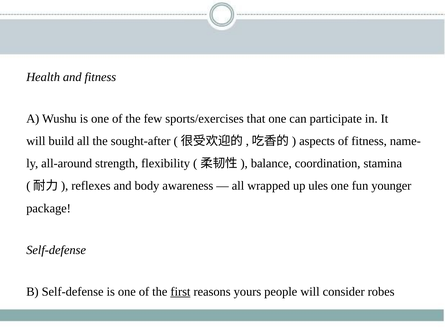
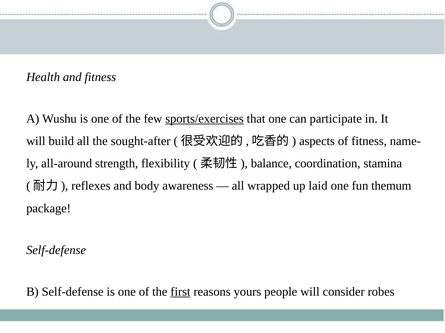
sports/exercises underline: none -> present (205, 119)
ules: ules -> laid (318, 186)
younger: younger -> themum (391, 186)
